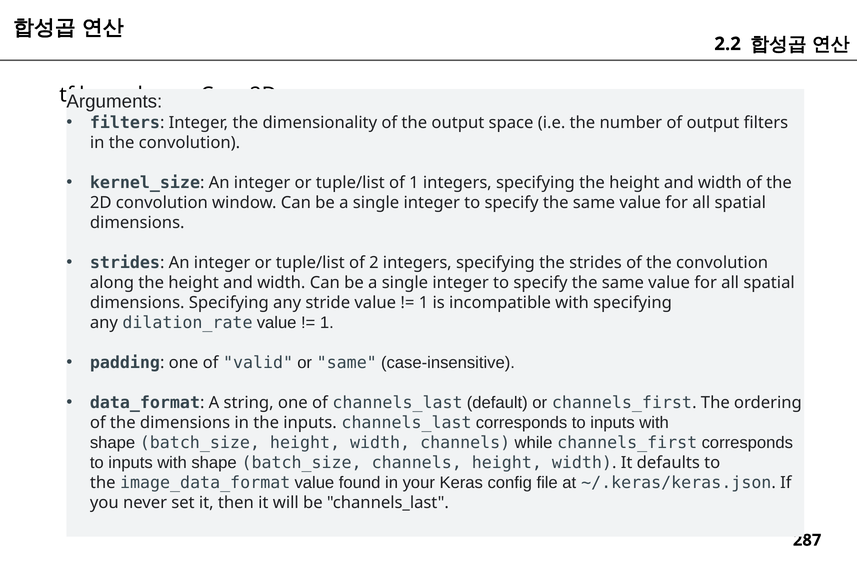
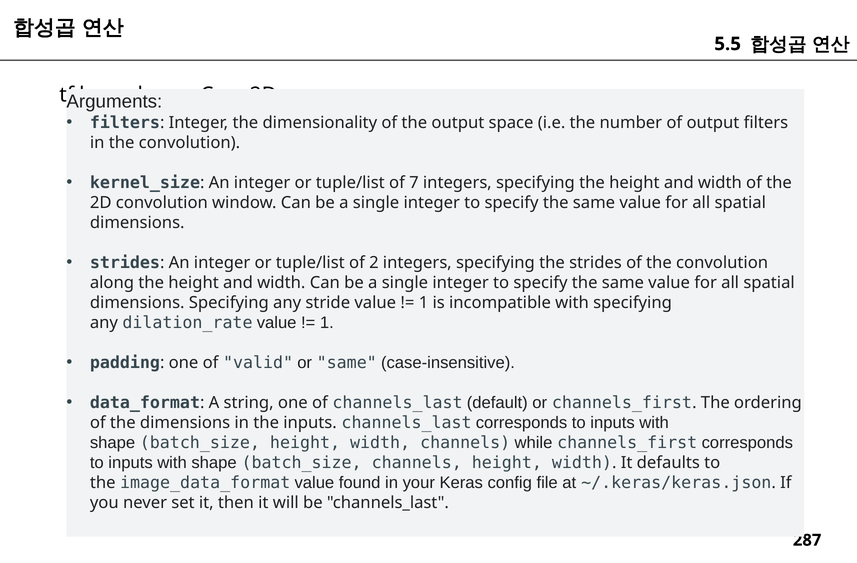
2.2: 2.2 -> 5.5 (728, 44)
of 1: 1 -> 7 (414, 183)
